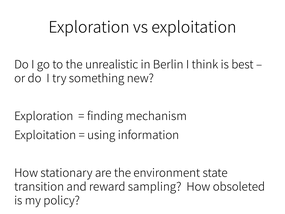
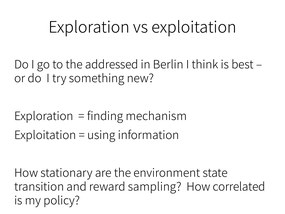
unrealistic: unrealistic -> addressed (112, 65)
obsoleted: obsoleted -> correlated (239, 187)
